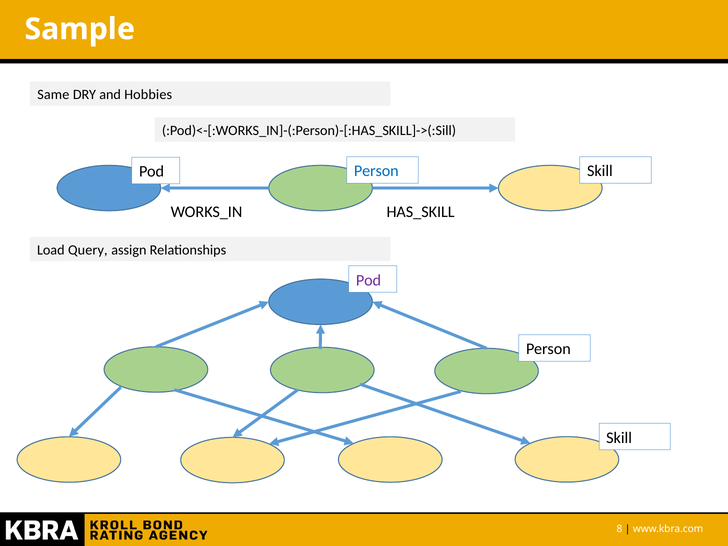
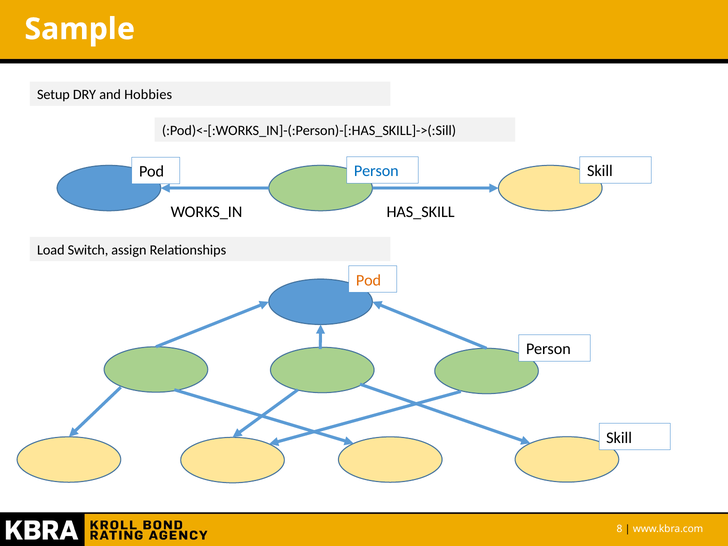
Same: Same -> Setup (53, 95)
Query: Query -> Switch (88, 250)
Pod colour: purple -> orange (369, 280)
